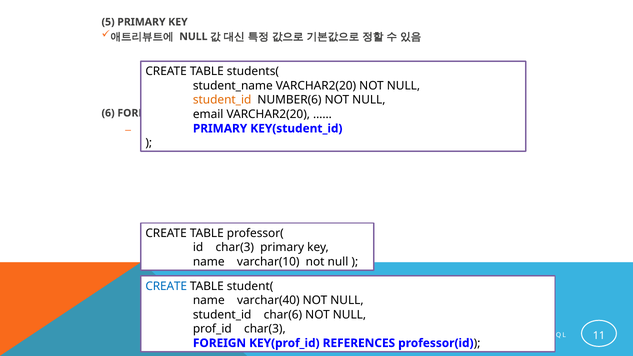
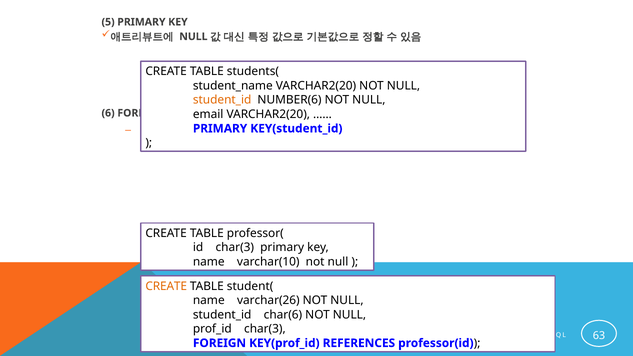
CREATE colour: blue -> orange (166, 286)
varchar(40: varchar(40 -> varchar(26 (268, 300)
11: 11 -> 63 (599, 336)
